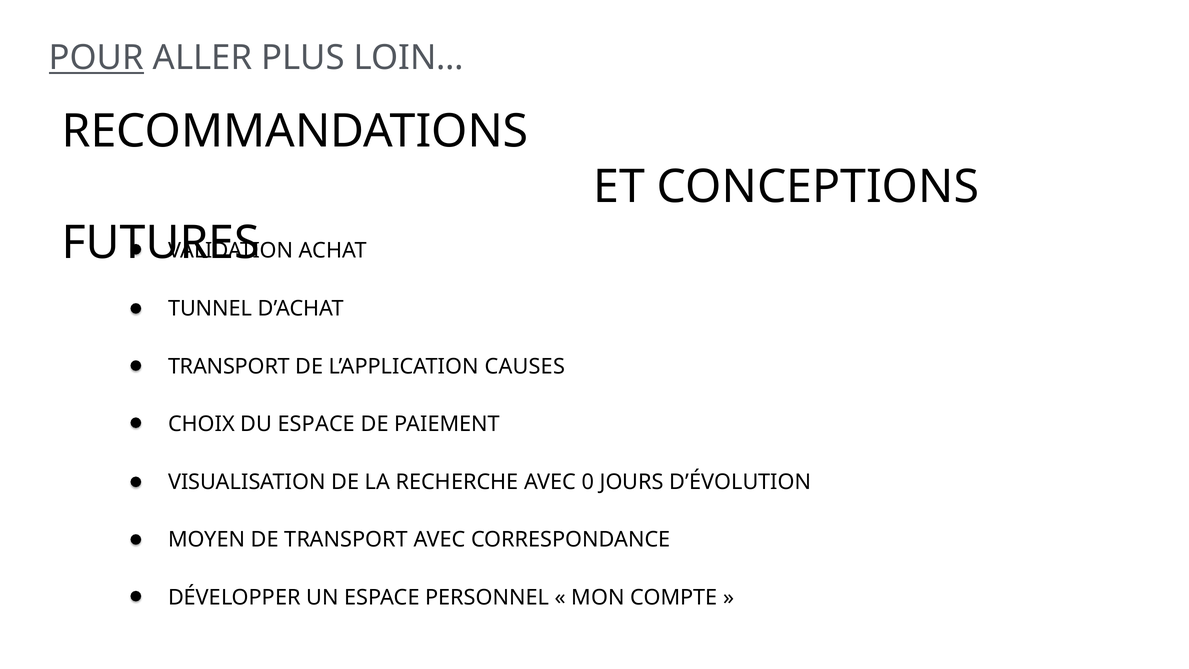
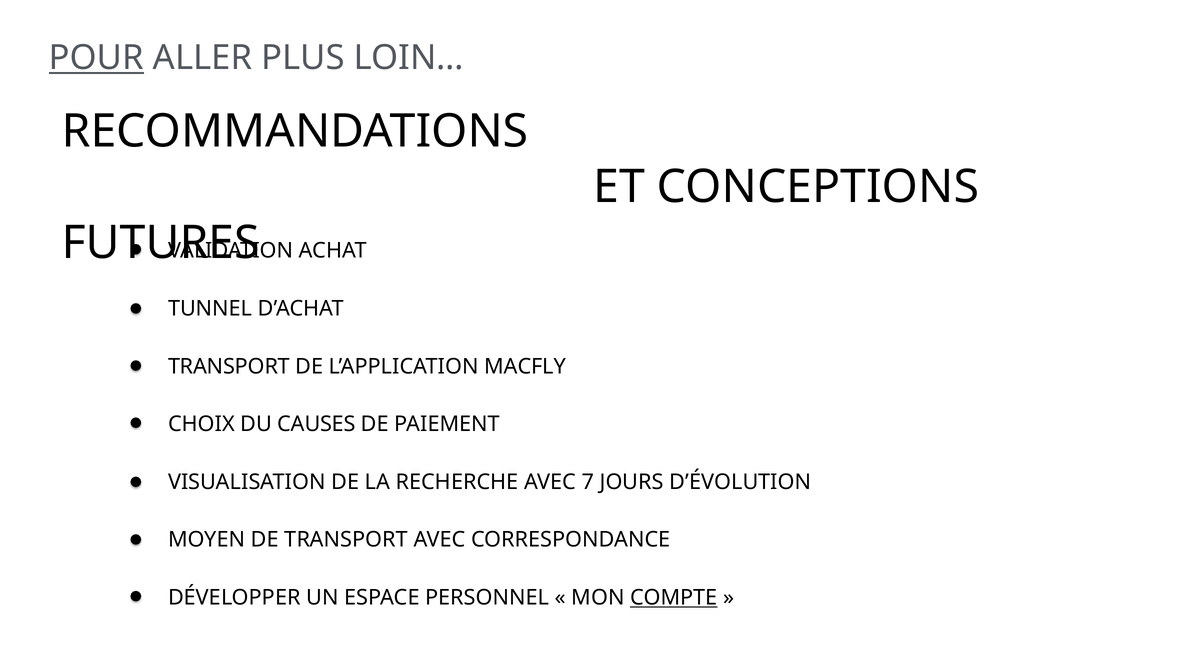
CAUSES: CAUSES -> MACFLY (525, 366)
DU ESPACE: ESPACE -> CAUSES (317, 424)
0: 0 -> 7 (588, 482)
COMPTE underline: none -> present (674, 598)
